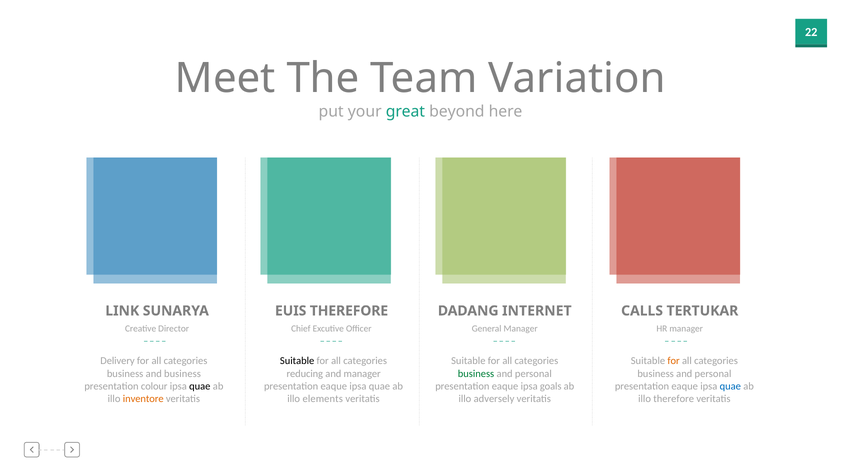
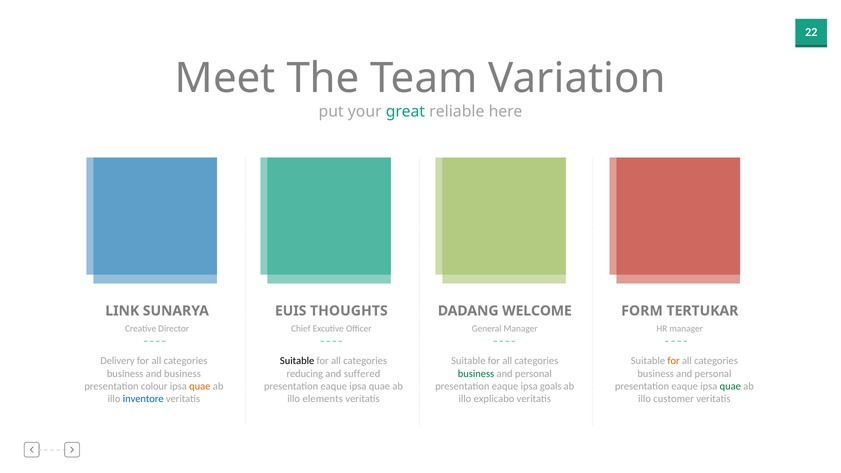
beyond: beyond -> reliable (457, 111)
EUIS THEREFORE: THEREFORE -> THOUGHTS (349, 311)
INTERNET: INTERNET -> WELCOME (537, 311)
CALLS: CALLS -> FORM (642, 311)
and manager: manager -> suffered (362, 374)
quae colour: black -> orange (200, 386)
quae colour: blue -> green (730, 386)
inventore colour: orange -> blue (143, 399)
adversely: adversely -> explicabo (494, 399)
illo therefore: therefore -> customer (674, 399)
